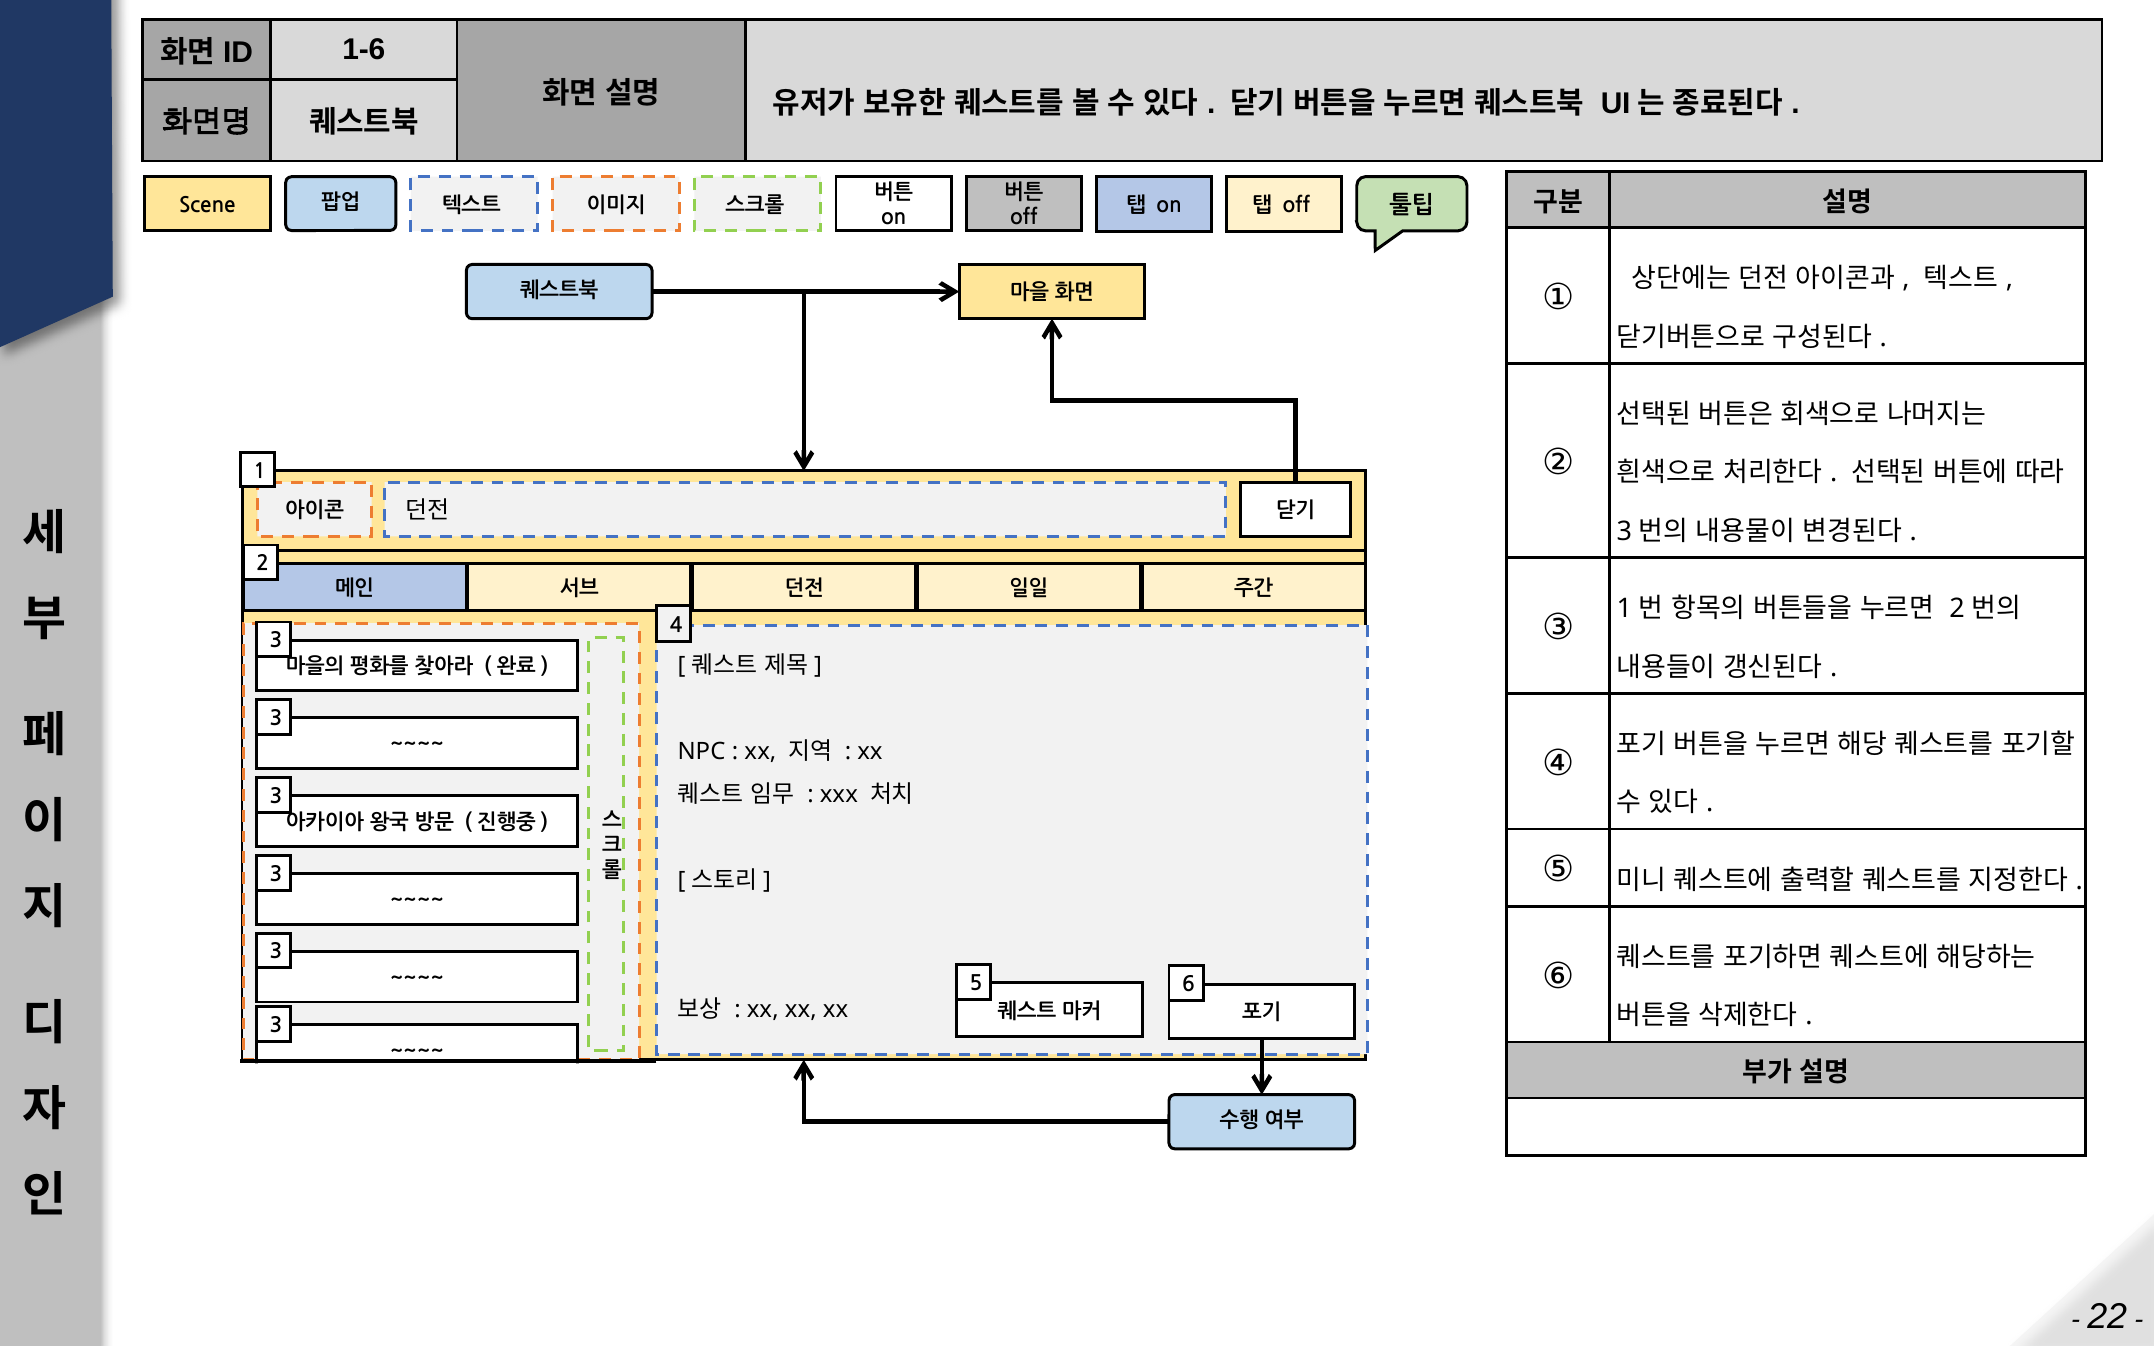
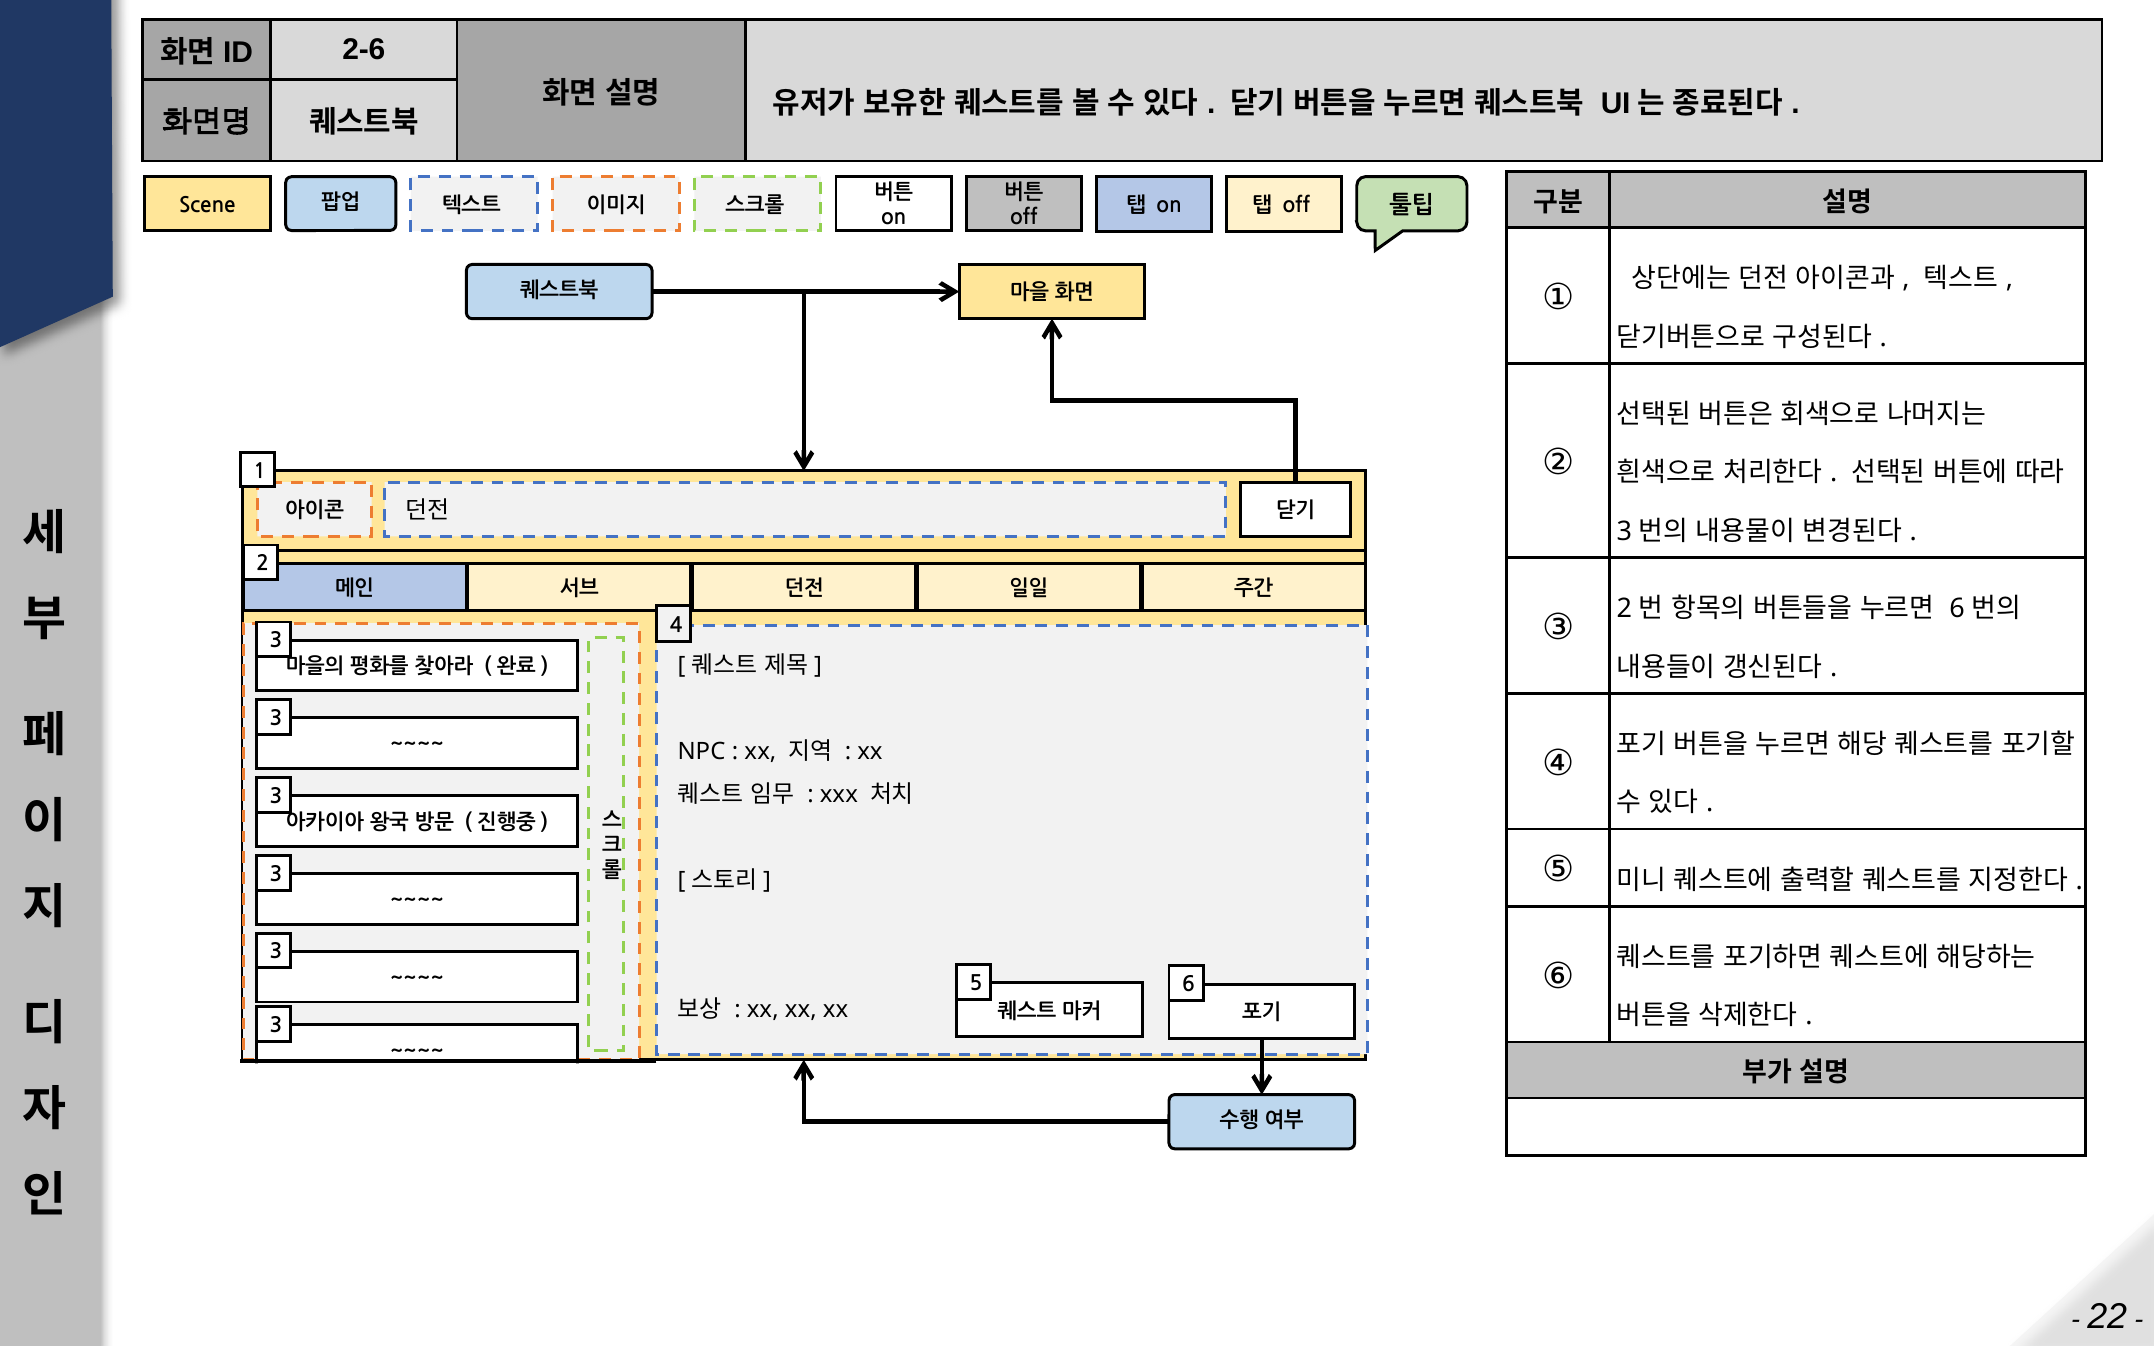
1-6: 1-6 -> 2-6 (364, 50)
③ 1: 1 -> 2 (1624, 609)
2: 2 -> 6 (1957, 609)
